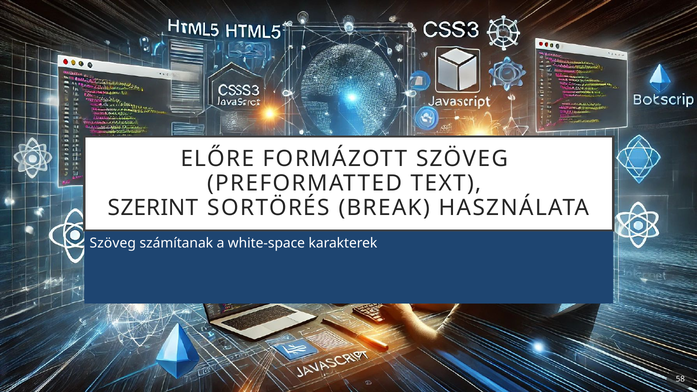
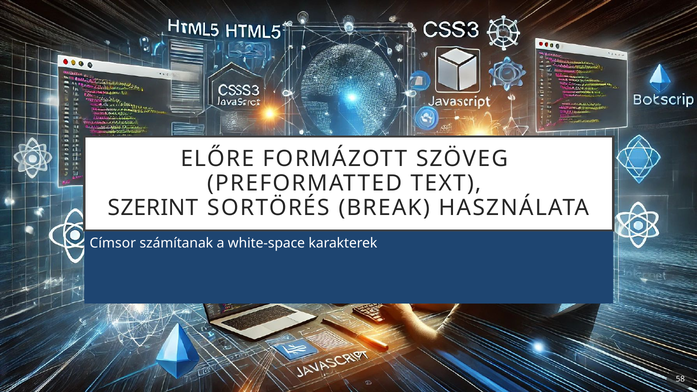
Szöveg: Szöveg -> Címsor (113, 243)
